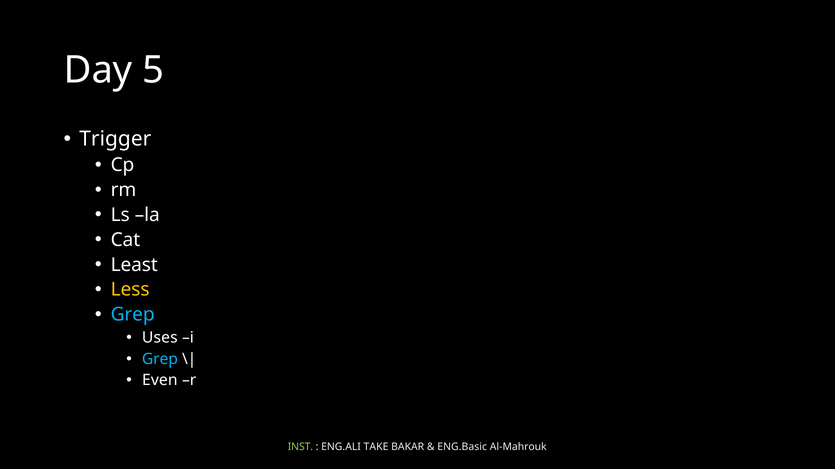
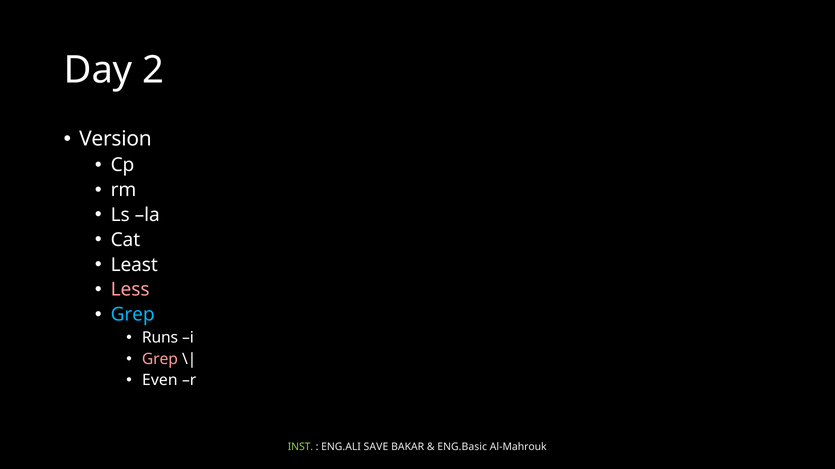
5: 5 -> 2 (153, 70)
Trigger: Trigger -> Version (115, 139)
Less colour: yellow -> pink (130, 290)
Uses: Uses -> Runs (160, 338)
Grep colour: light blue -> pink (160, 359)
TAKE: TAKE -> SAVE (376, 448)
